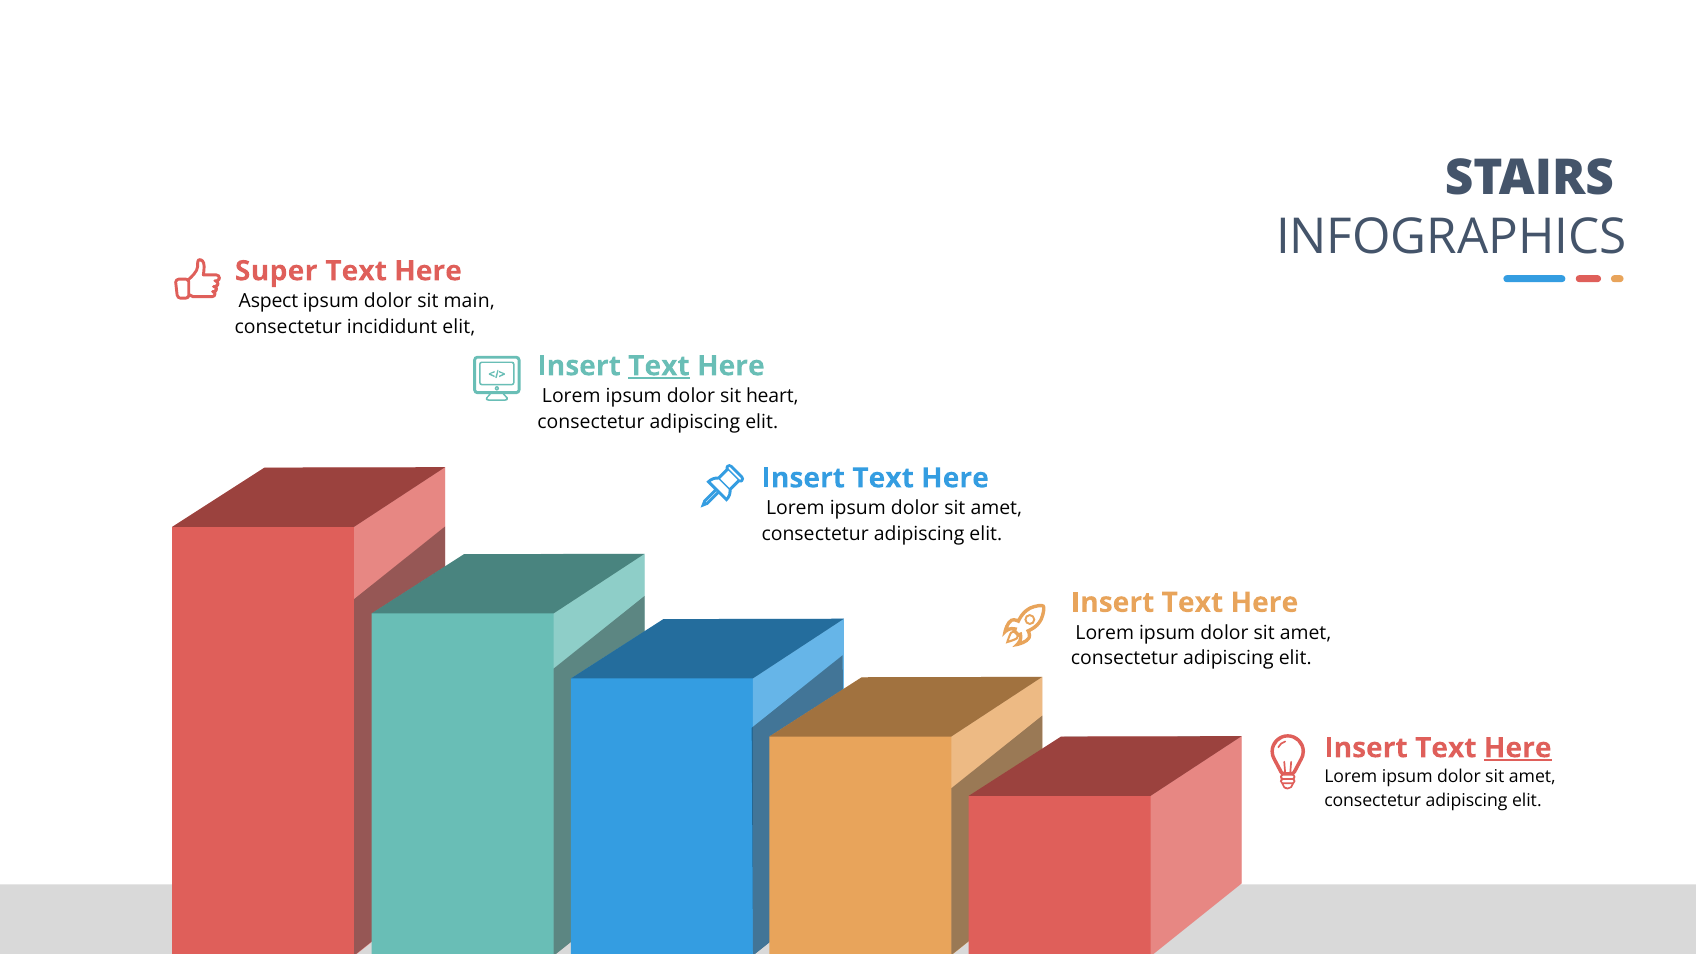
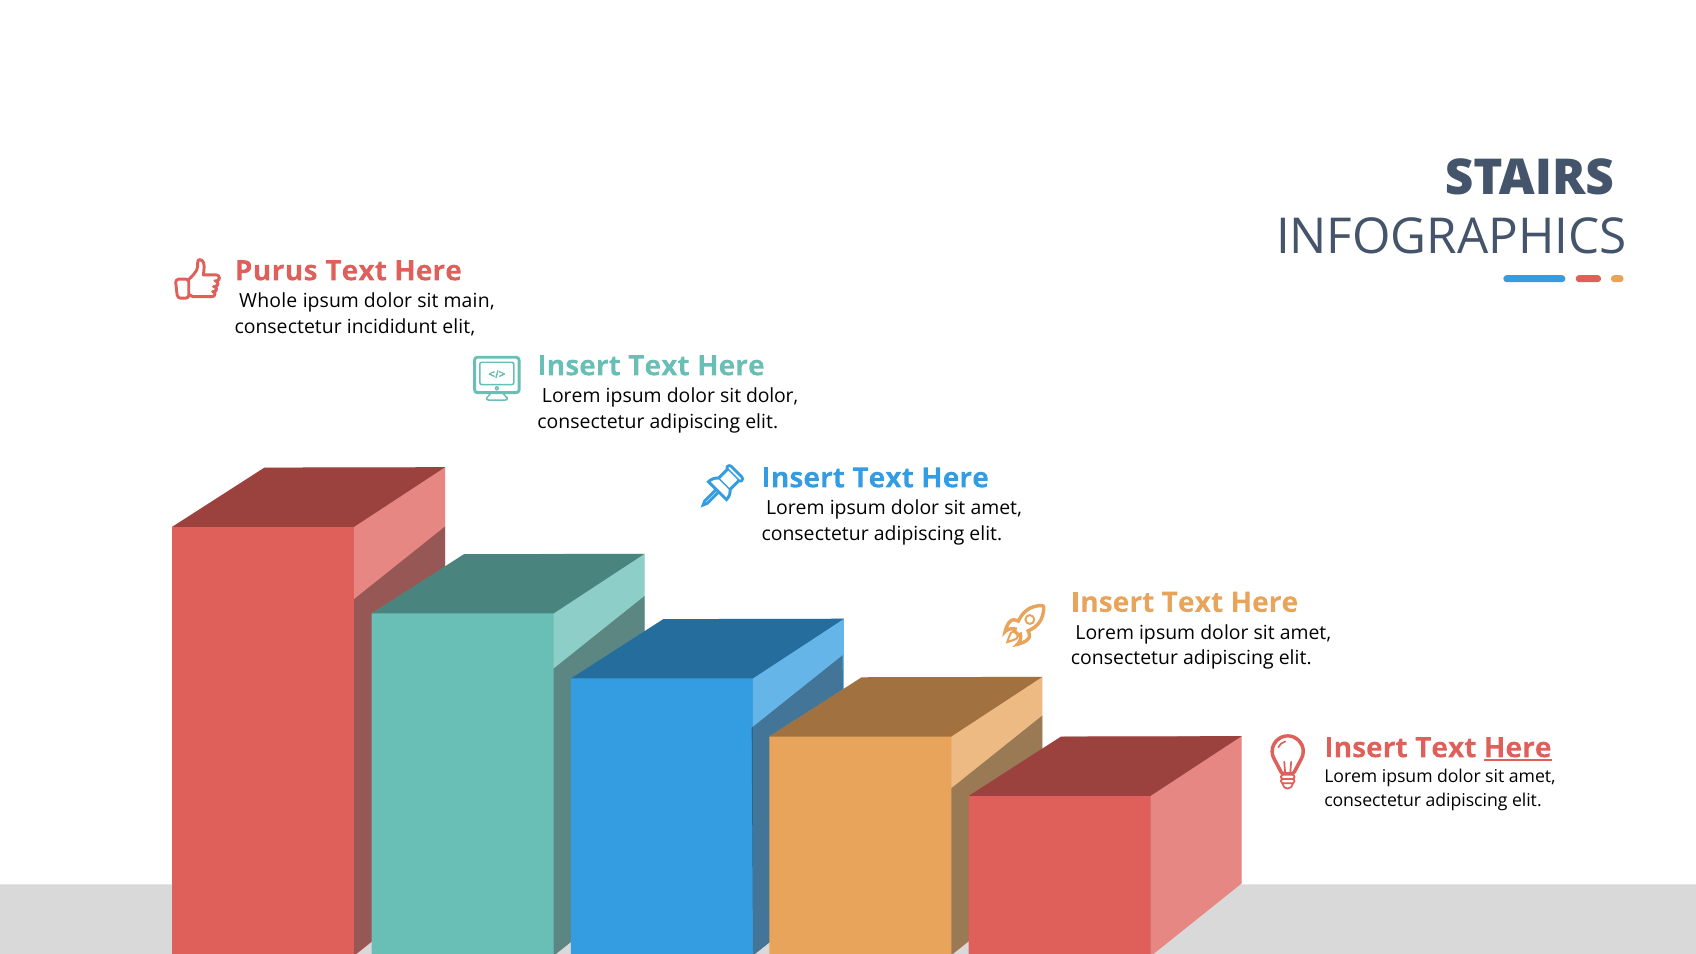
Super: Super -> Purus (276, 271)
Aspect: Aspect -> Whole (268, 301)
Text underline: present -> none (659, 366)
sit heart: heart -> dolor (772, 396)
